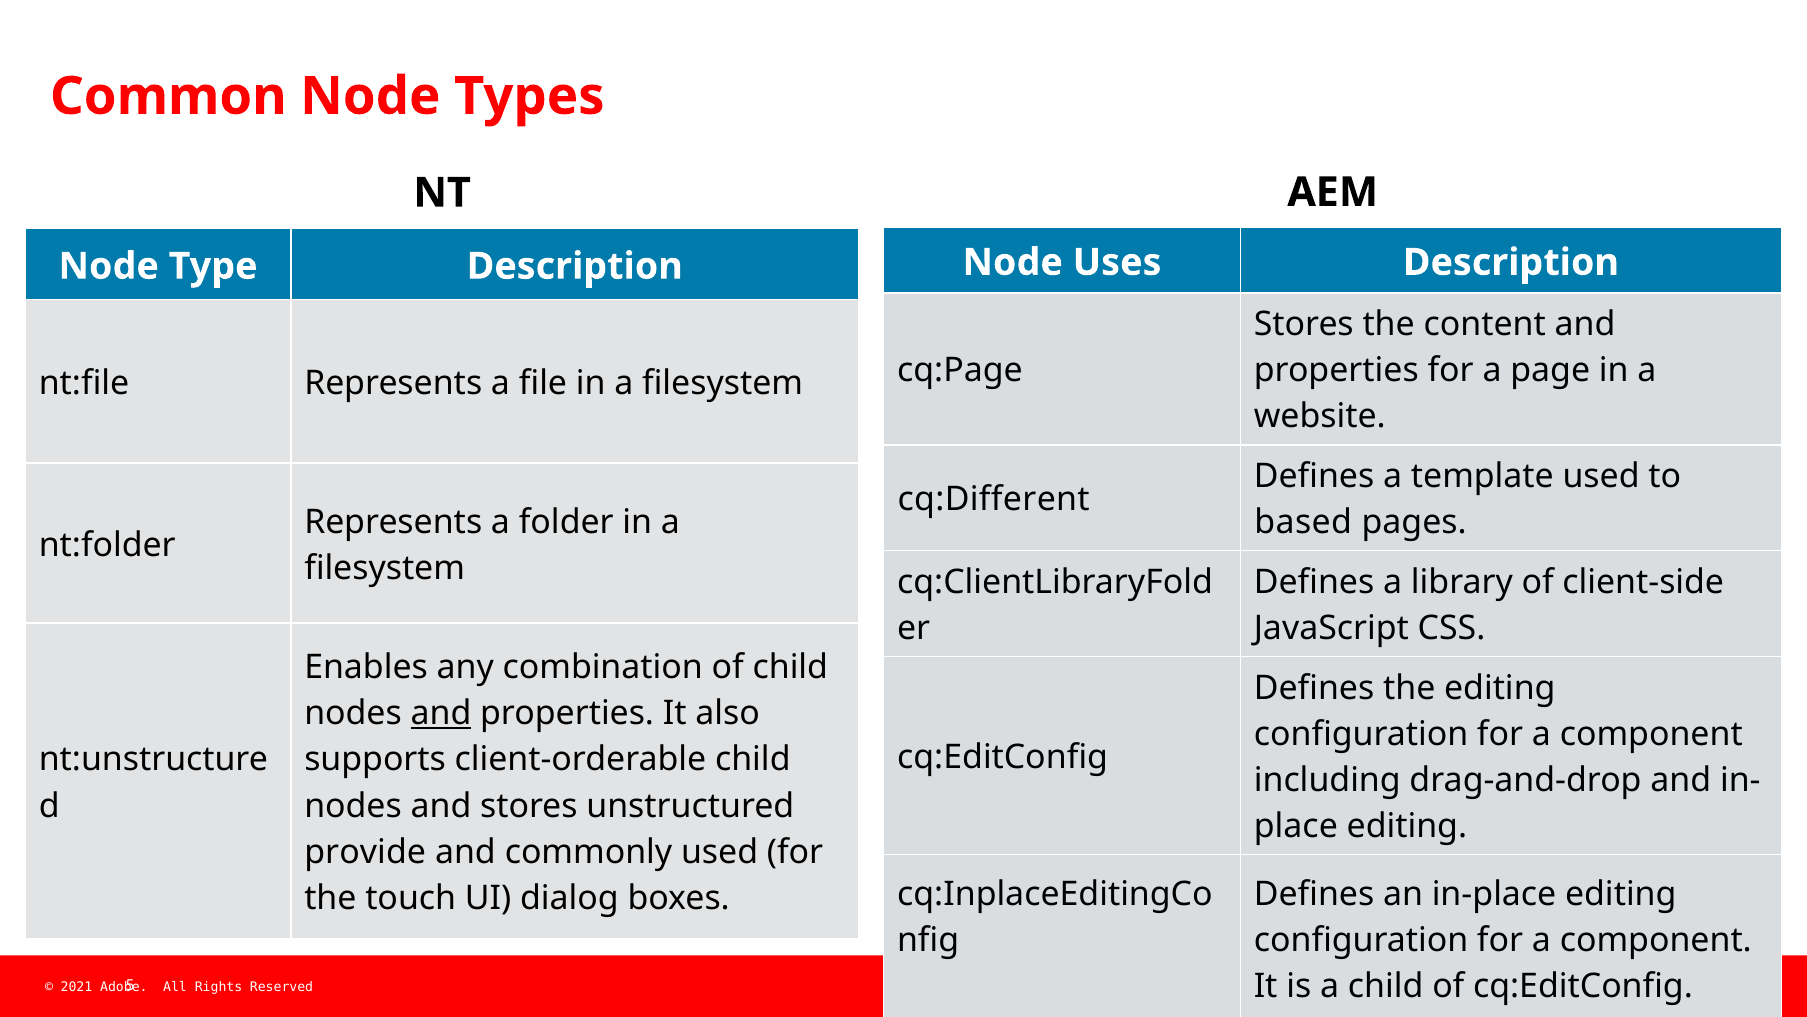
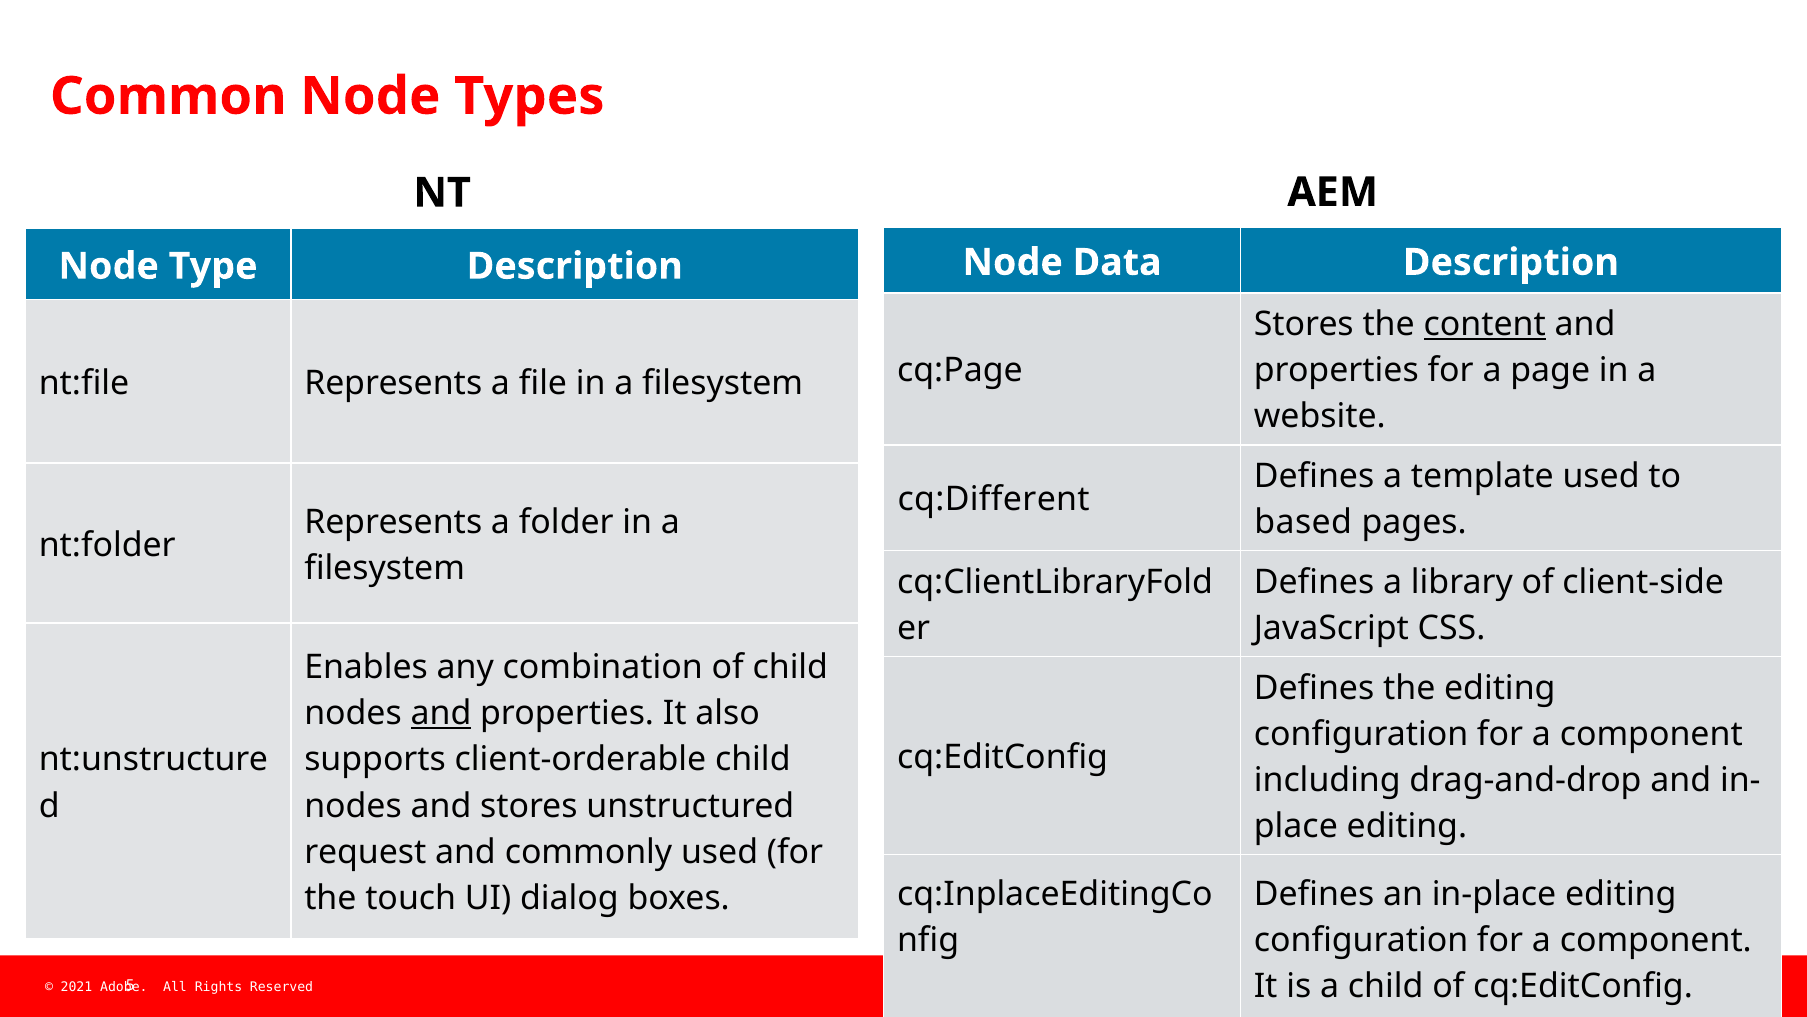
Uses: Uses -> Data (1117, 262)
content underline: none -> present (1485, 324)
provide: provide -> request (365, 852)
